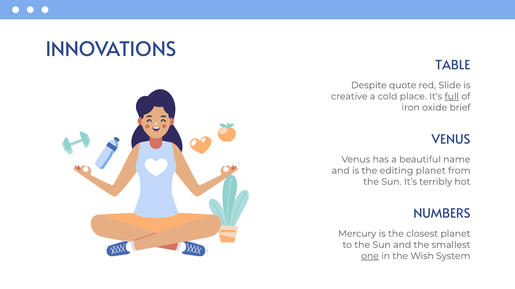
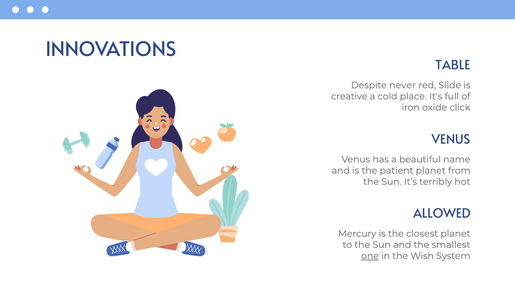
quote: quote -> never (403, 85)
full underline: present -> none (452, 97)
brief: brief -> click (460, 108)
editing: editing -> patient (396, 171)
NUMBERS: NUMBERS -> ALLOWED (442, 214)
